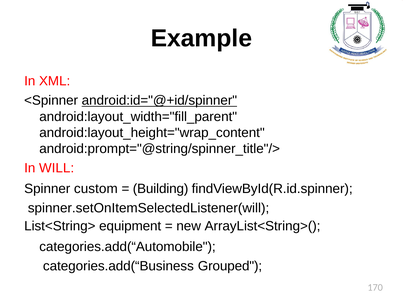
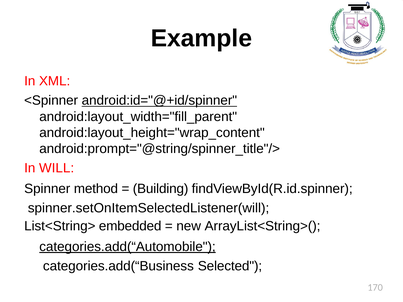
custom: custom -> method (96, 189)
equipment: equipment -> embedded (130, 226)
categories.add(“Automobile underline: none -> present (128, 247)
Grouped: Grouped -> Selected (230, 266)
